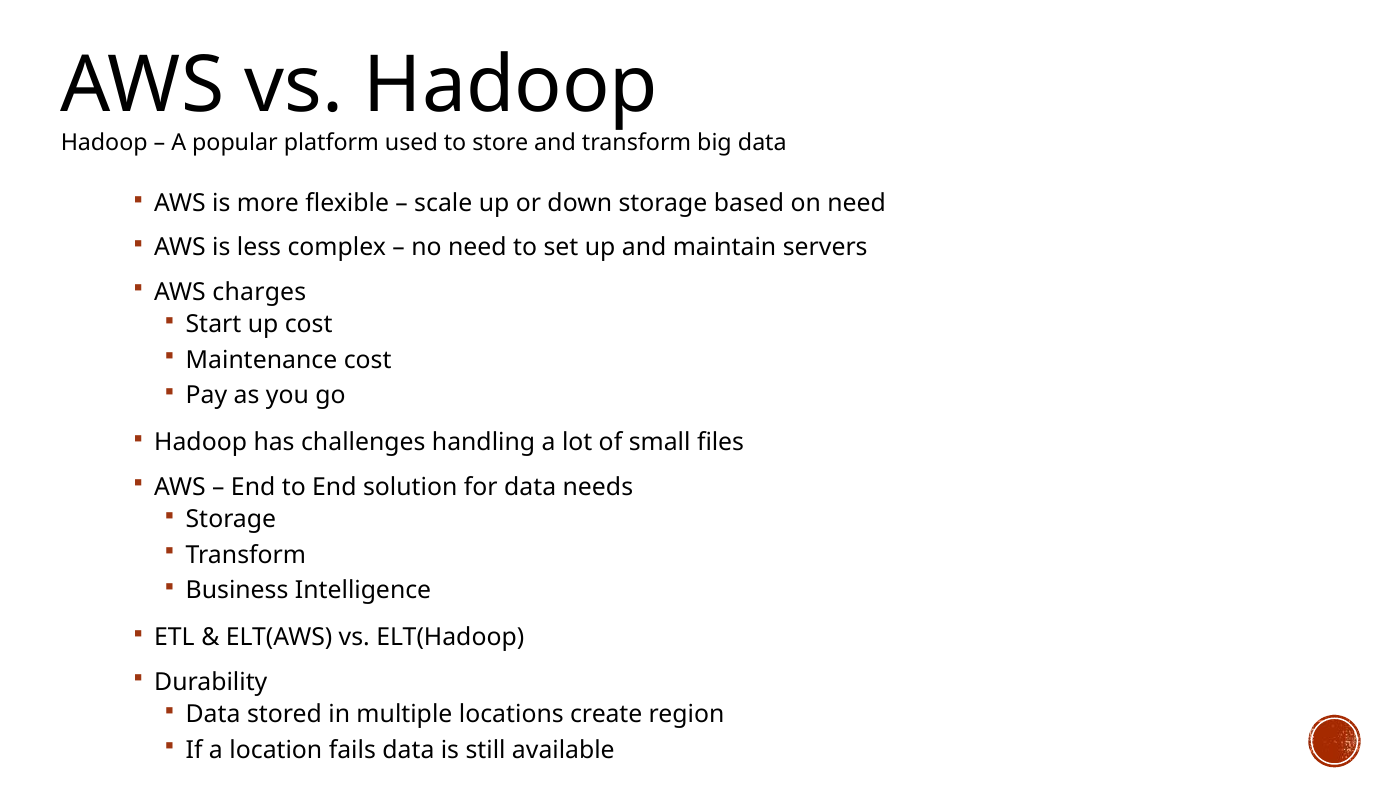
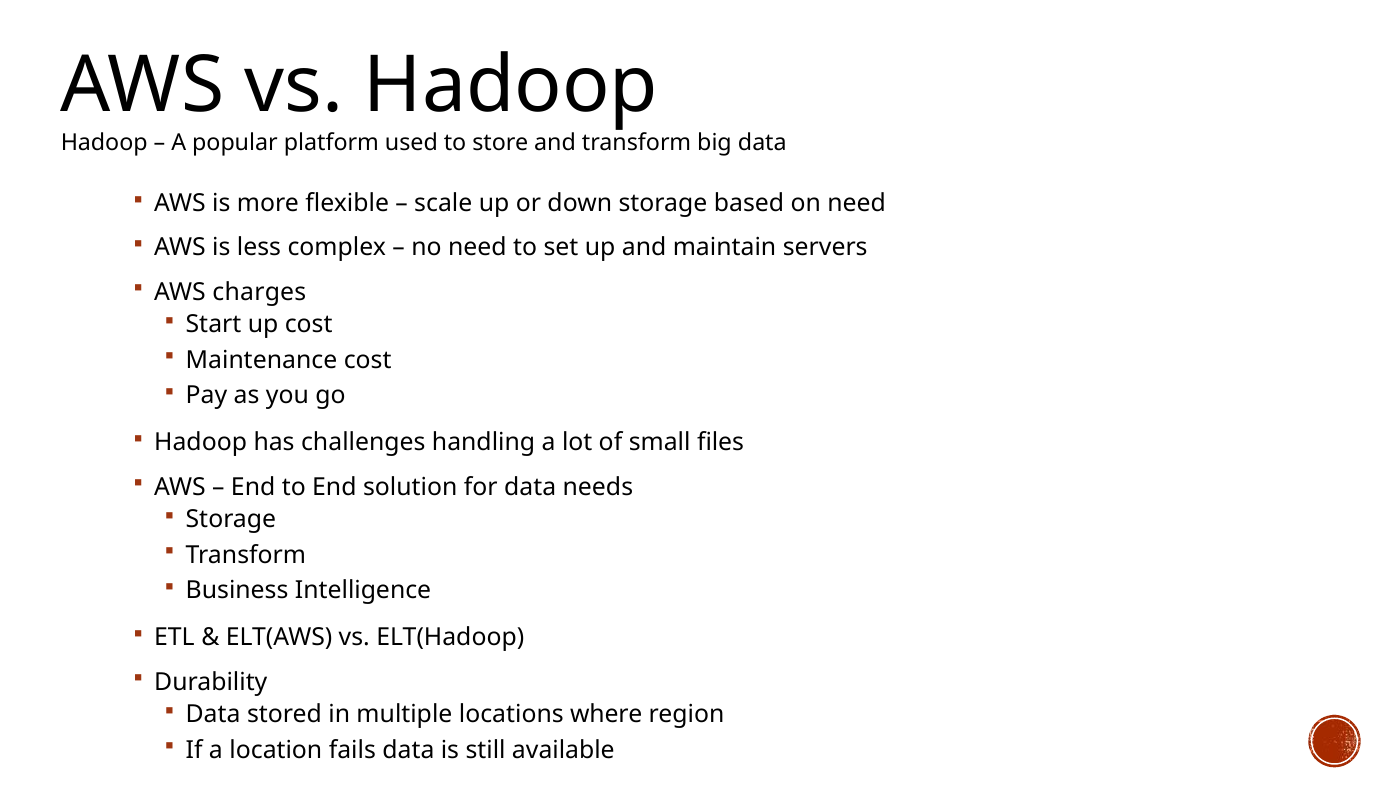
create: create -> where (606, 715)
